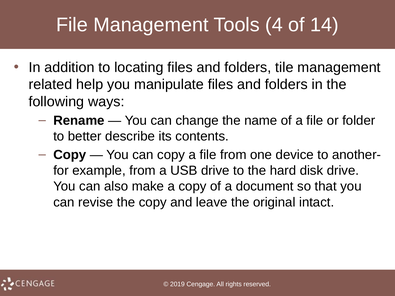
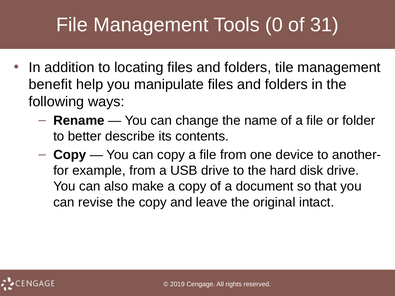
4: 4 -> 0 (274, 25)
14: 14 -> 31 (324, 25)
related: related -> benefit (50, 85)
